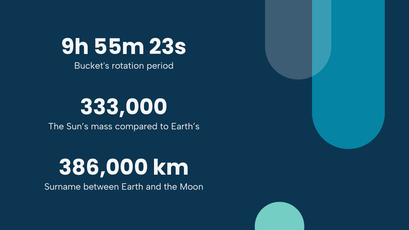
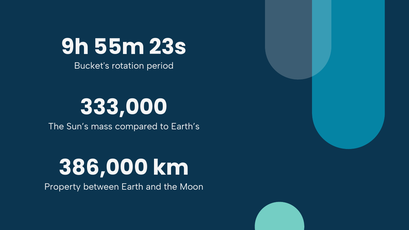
Surname: Surname -> Property (63, 187)
